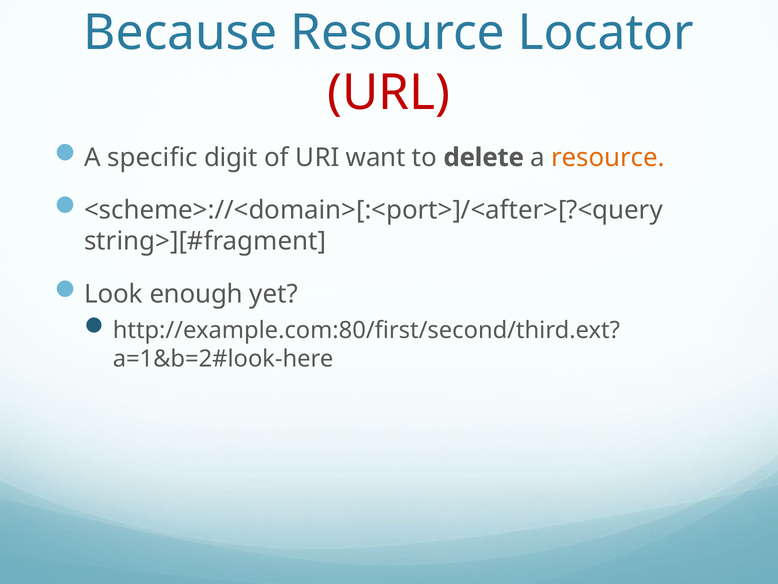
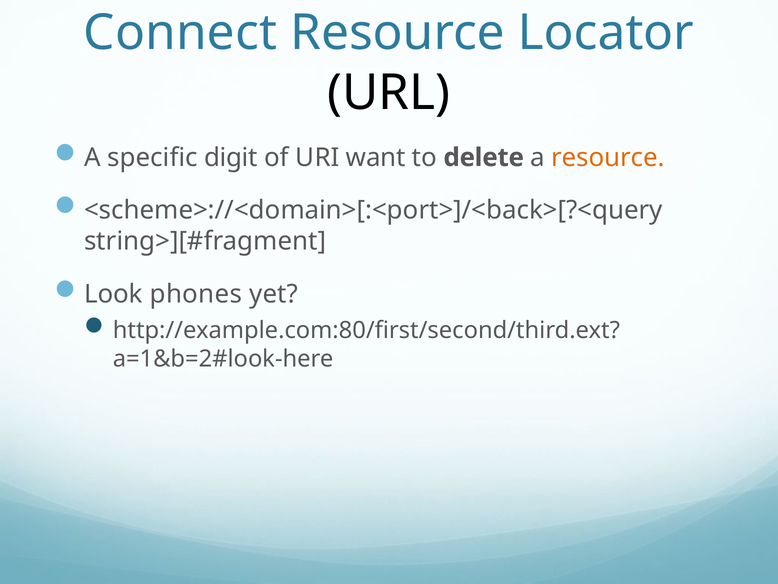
Because: Because -> Connect (180, 33)
URL colour: red -> black (389, 93)
<scheme>://<domain>[:<port>]/<after>[?<query: <scheme>://<domain>[:<port>]/<after>[?<query -> <scheme>://<domain>[:<port>]/<back>[?<query (373, 210)
enough: enough -> phones (196, 294)
